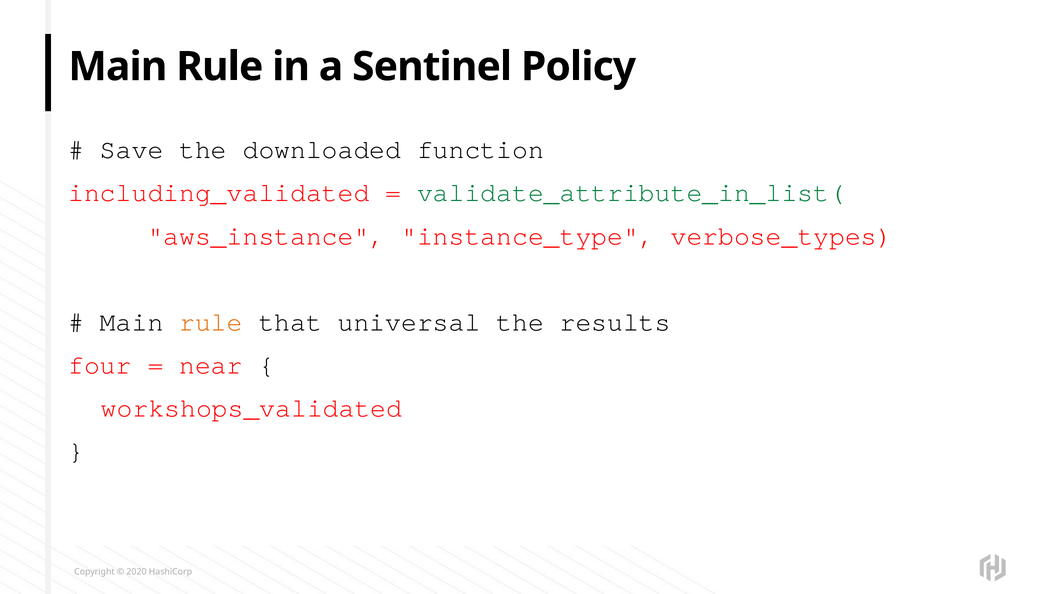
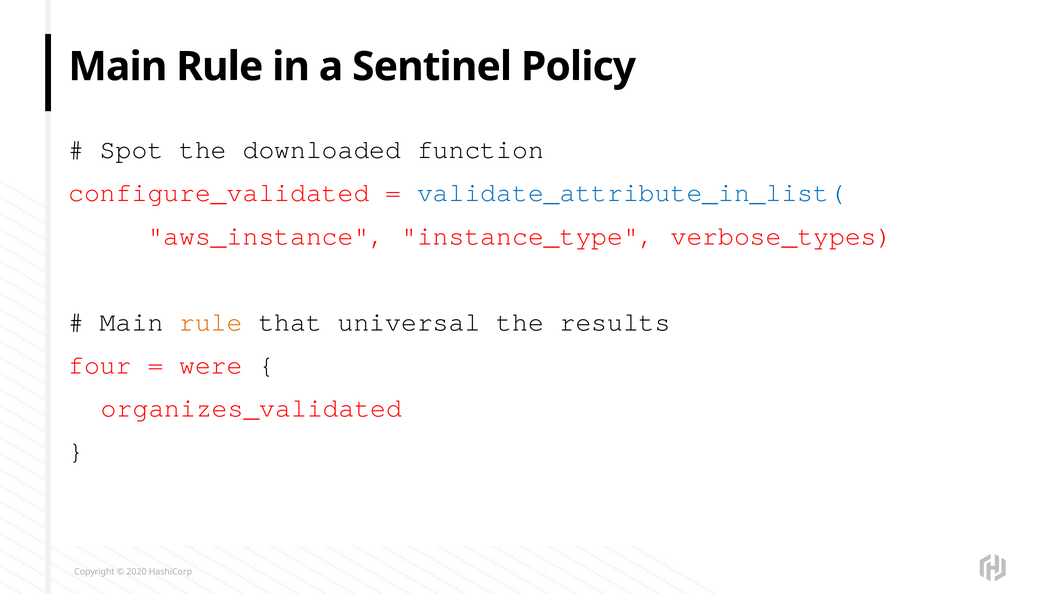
Save: Save -> Spot (132, 150)
including_validated: including_validated -> configure_validated (219, 193)
validate_attribute_in_list( colour: green -> blue (631, 193)
near: near -> were (211, 365)
workshops_validated: workshops_validated -> organizes_validated (252, 409)
